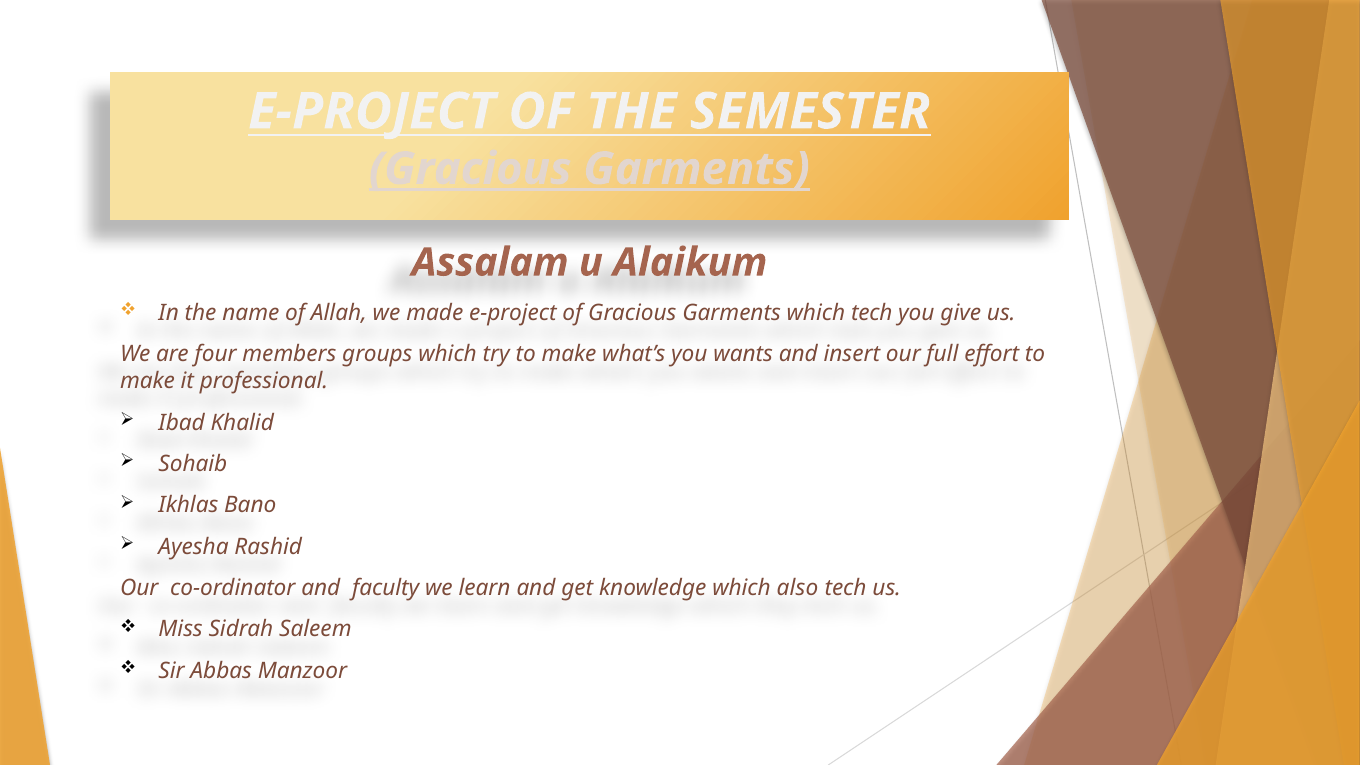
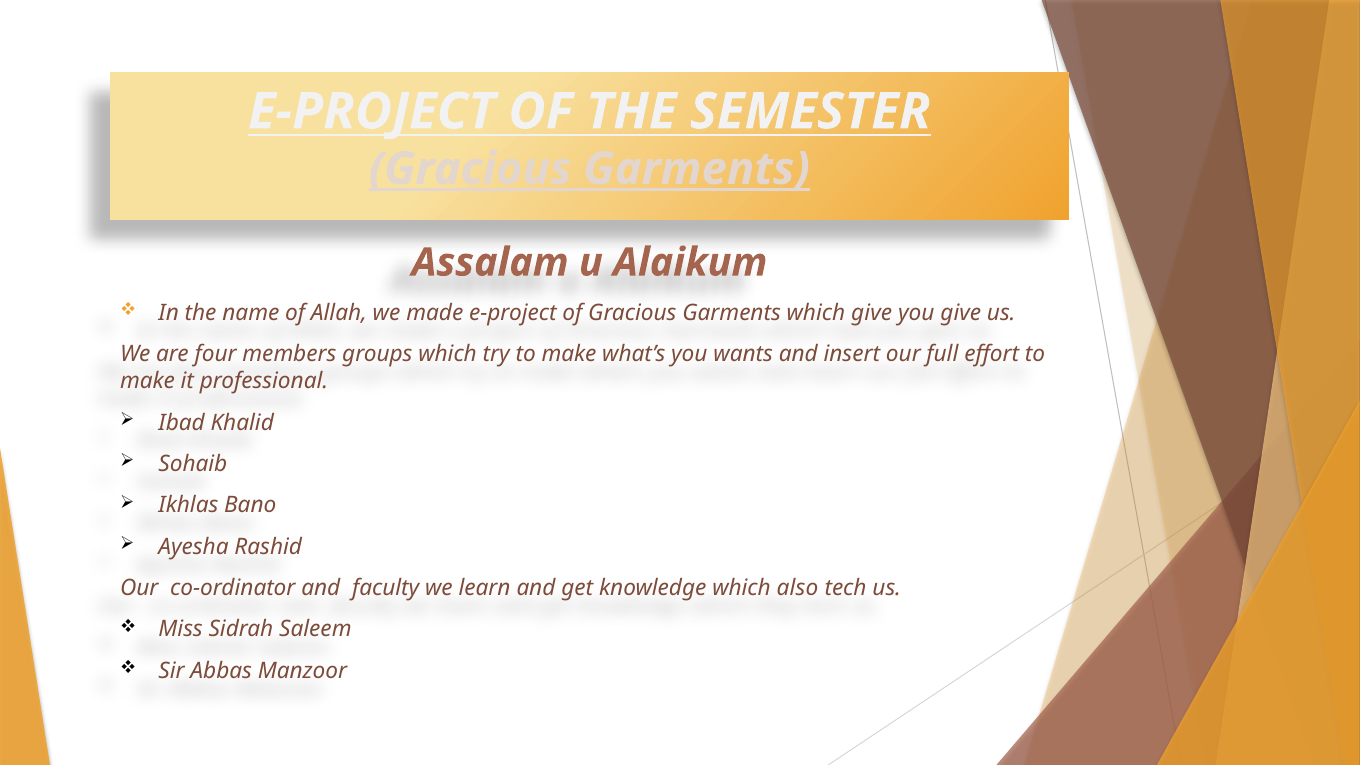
which tech: tech -> give (872, 313)
